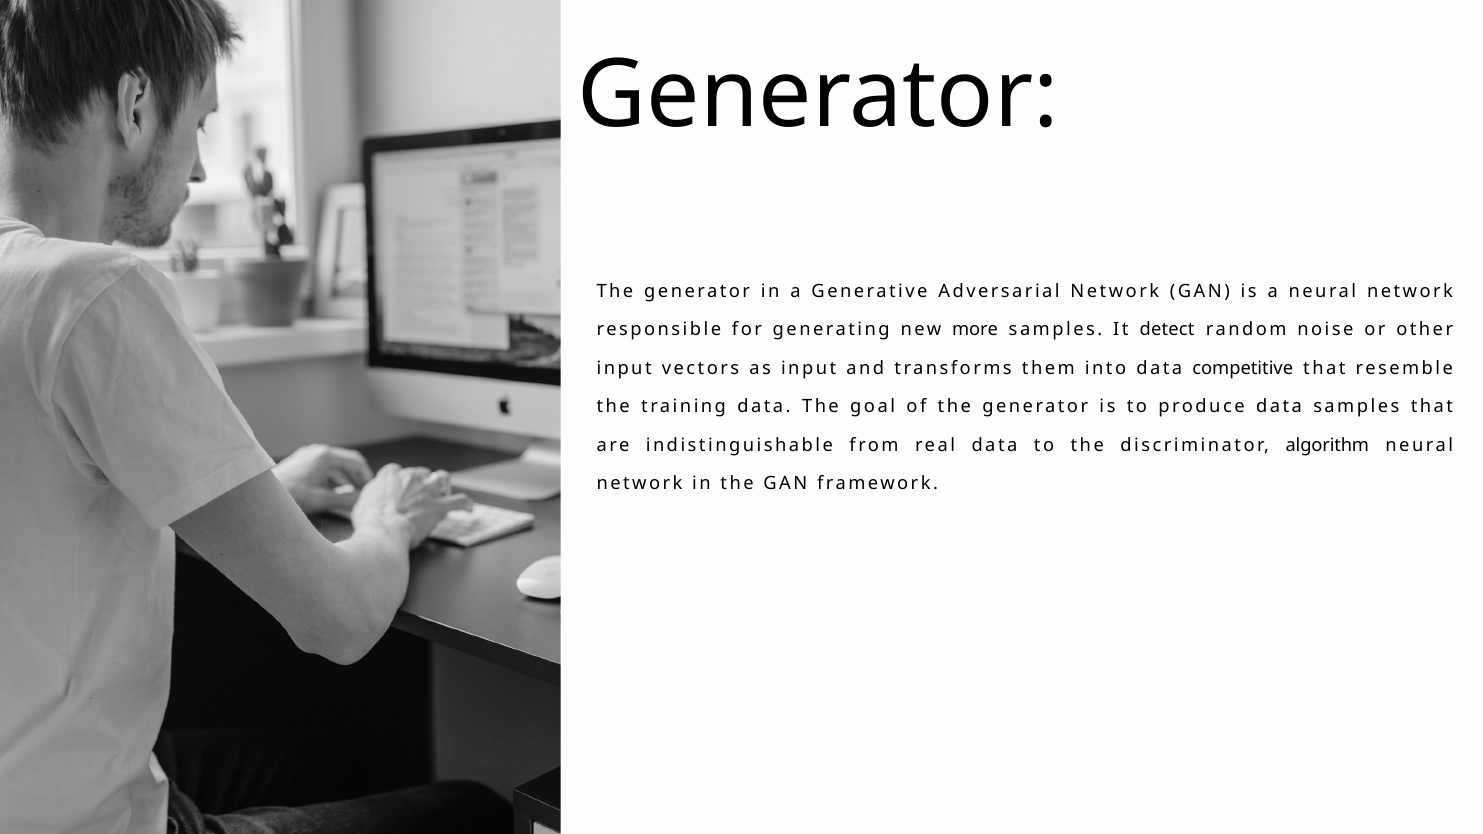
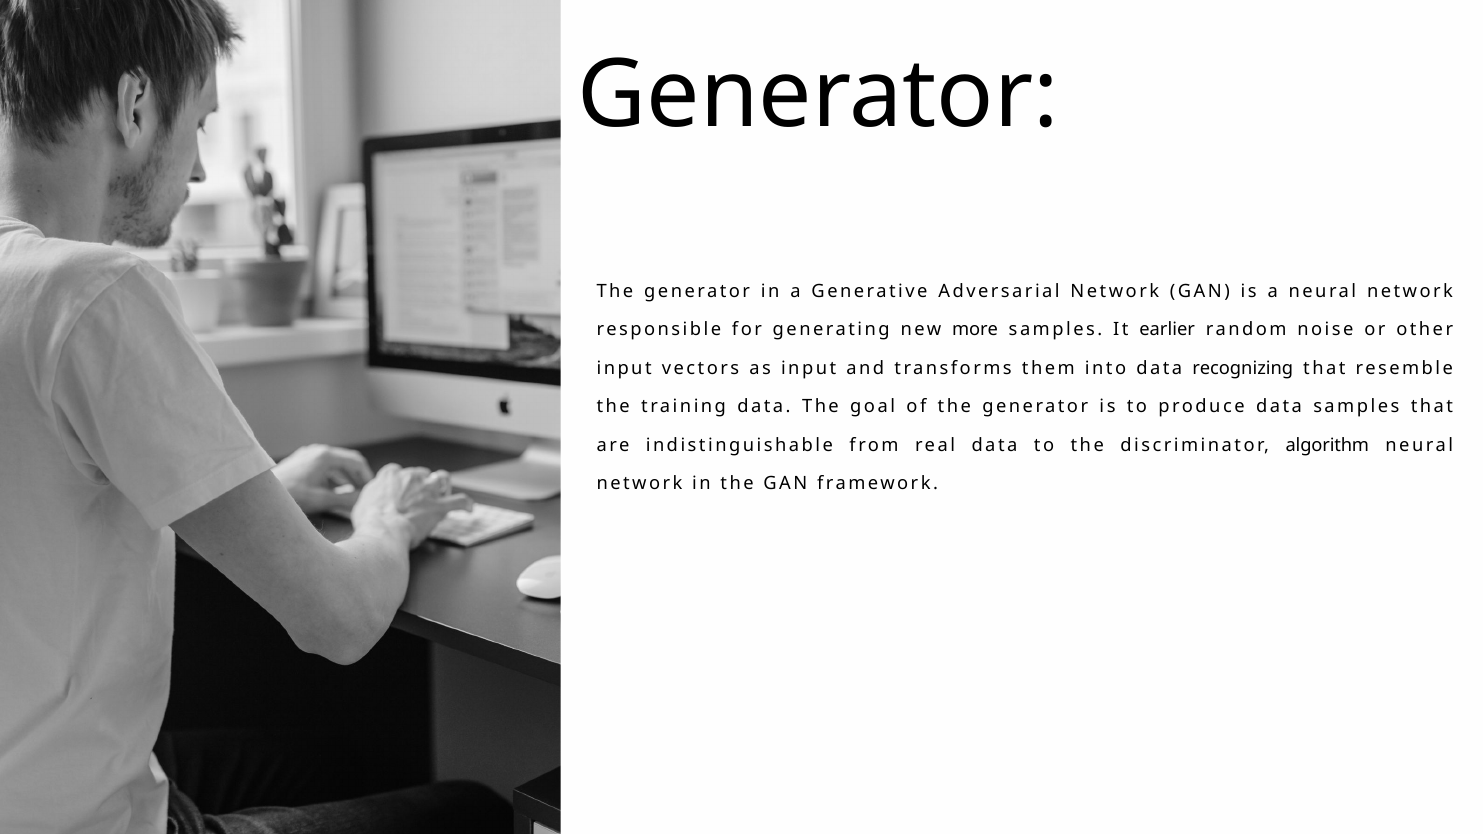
detect: detect -> earlier (1167, 330)
competitive: competitive -> recognizing (1243, 368)
